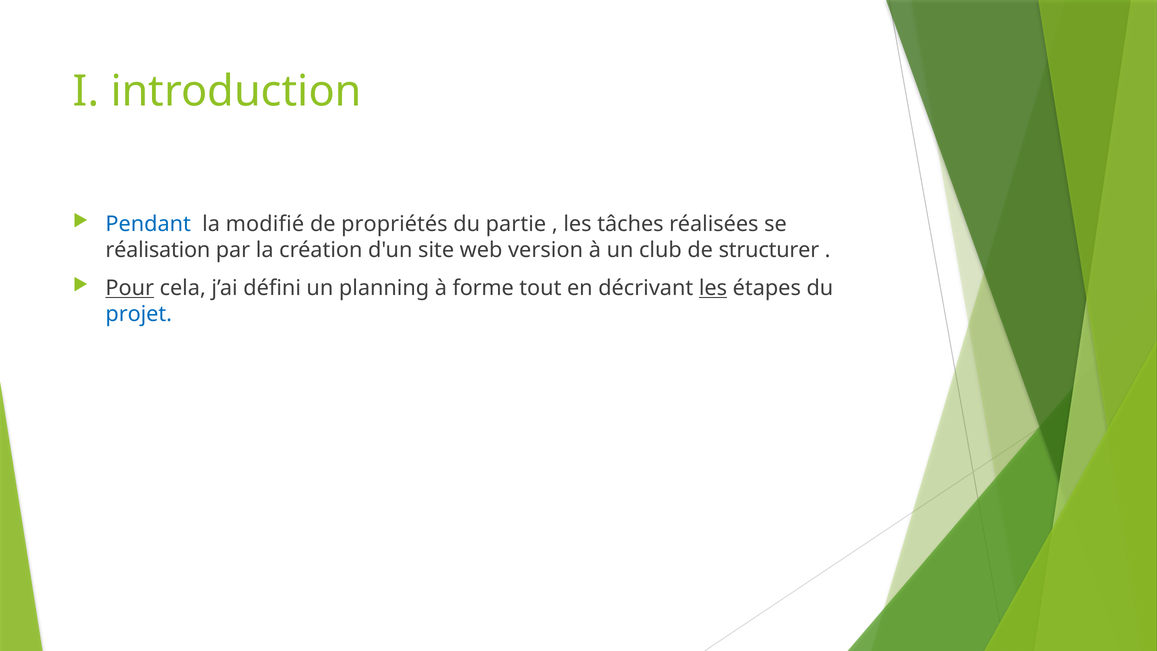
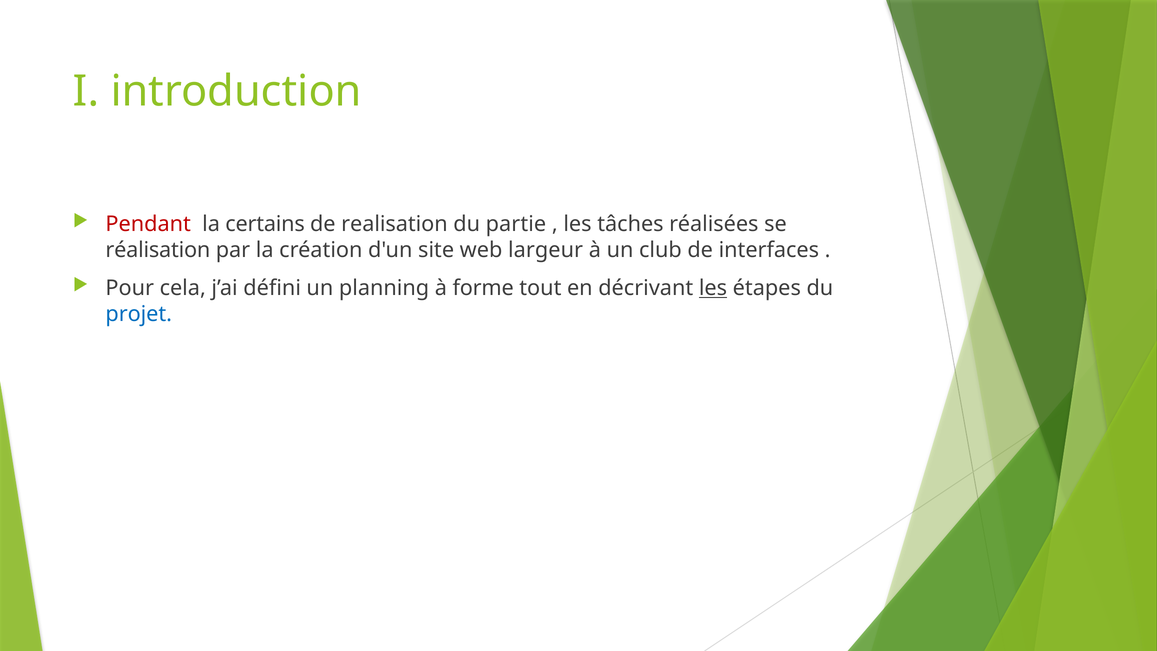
Pendant colour: blue -> red (148, 224)
modifié: modifié -> certains (265, 224)
propriétés: propriétés -> realisation (394, 224)
version: version -> largeur (546, 250)
structurer: structurer -> interfaces (769, 250)
Pour underline: present -> none (130, 288)
